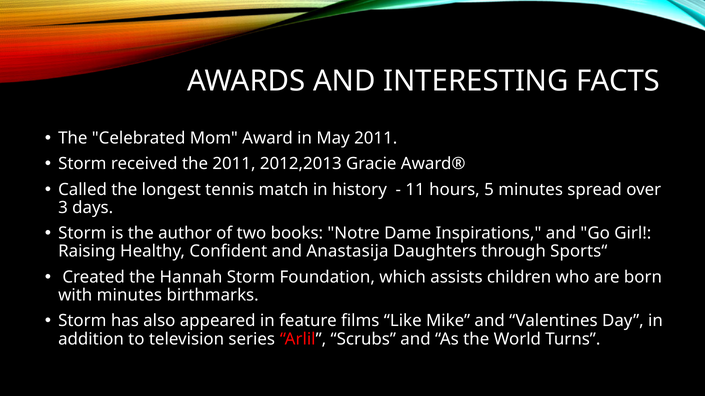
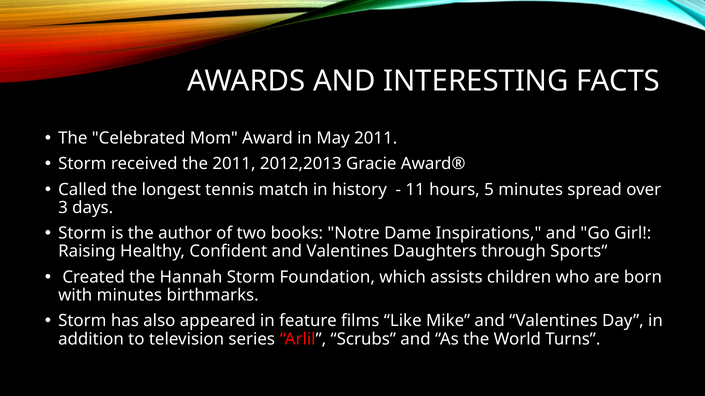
Confident and Anastasija: Anastasija -> Valentines (348, 252)
